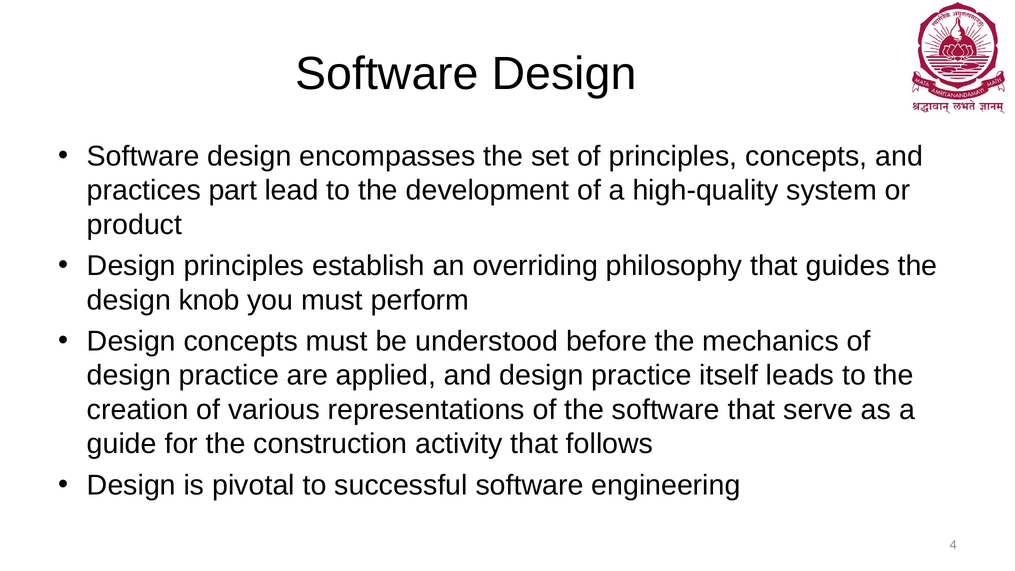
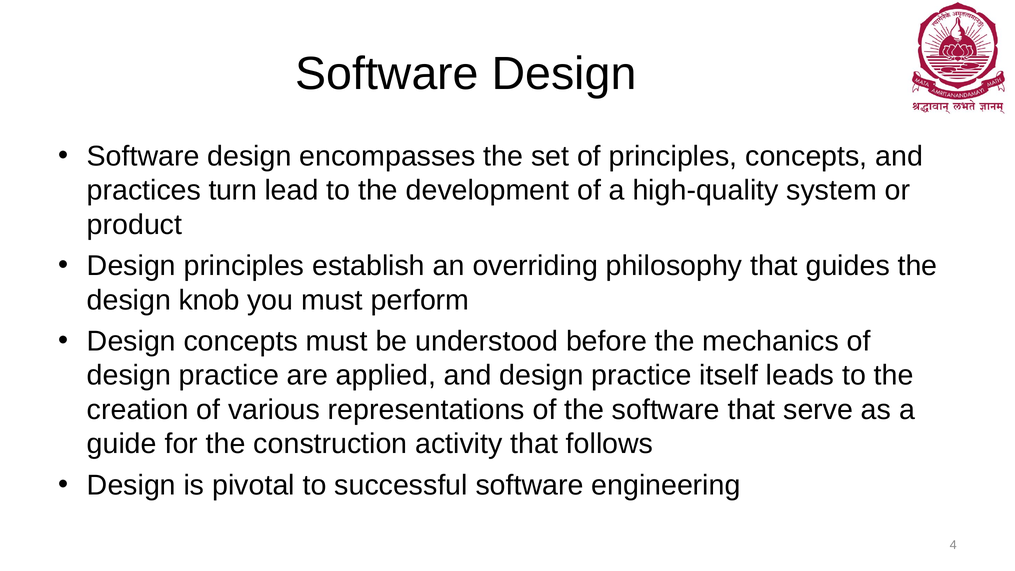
part: part -> turn (233, 190)
